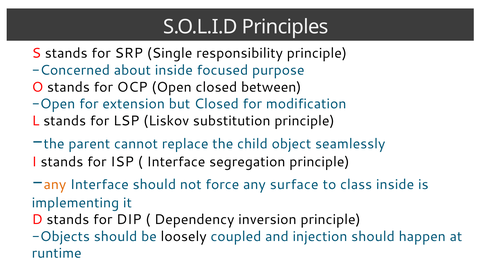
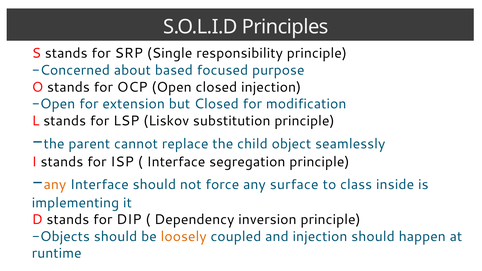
about inside: inside -> based (174, 70)
closed between: between -> injection (271, 87)
loosely colour: black -> orange (184, 237)
